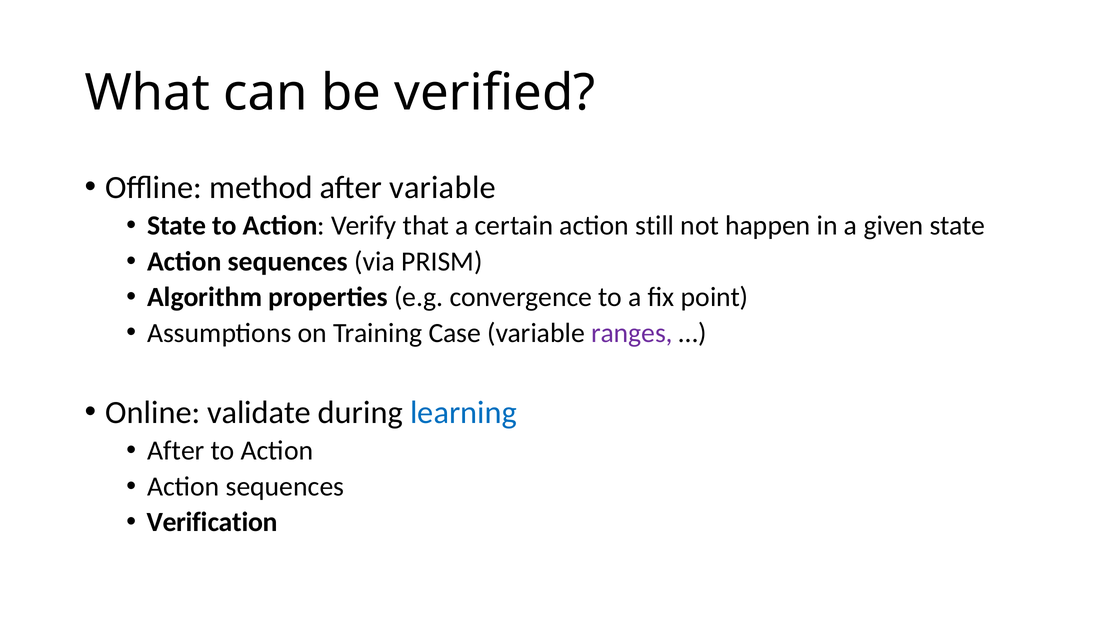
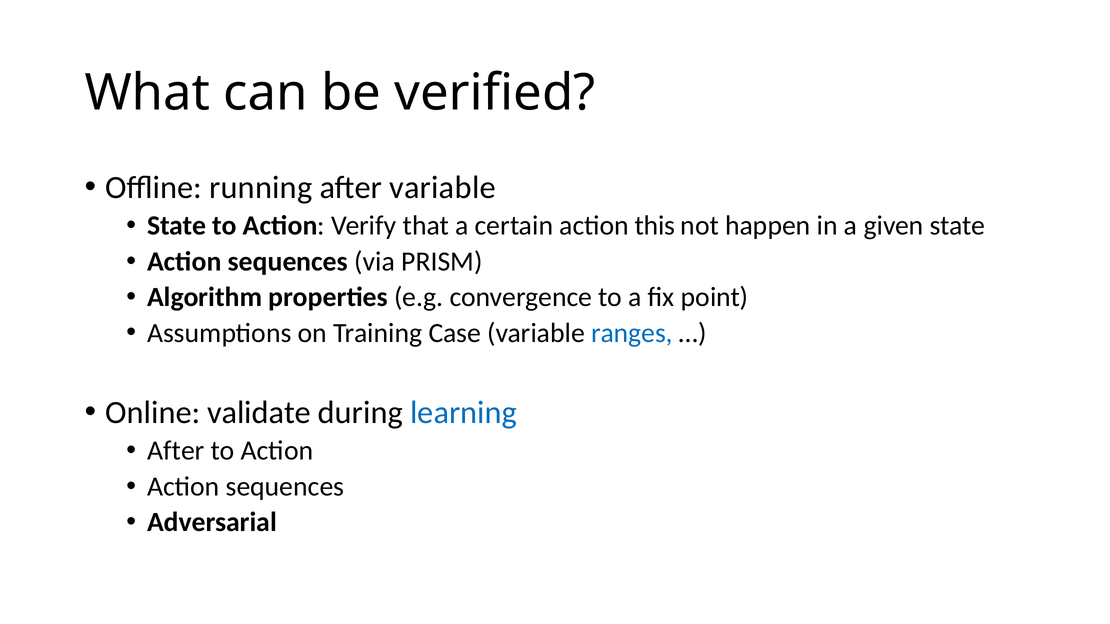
method: method -> running (261, 188)
still: still -> this (655, 226)
ranges colour: purple -> blue (632, 333)
Verification: Verification -> Adversarial (212, 523)
